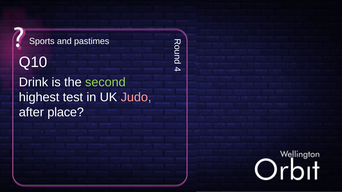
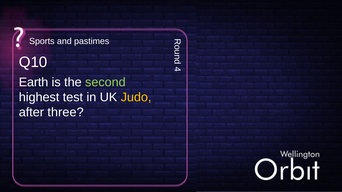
Drink: Drink -> Earth (34, 82)
Judo colour: pink -> yellow (136, 97)
place: place -> three (66, 113)
